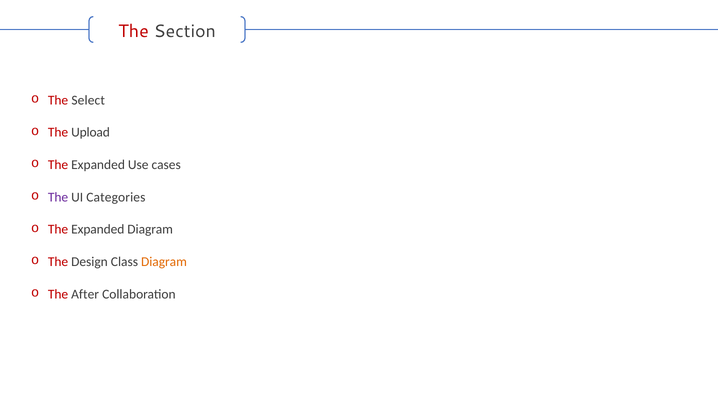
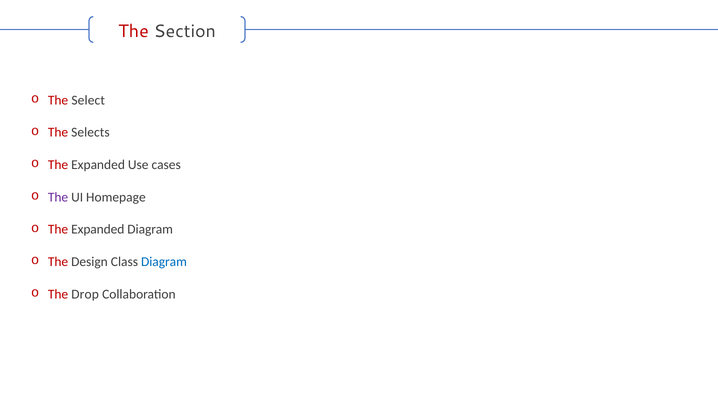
Upload: Upload -> Selects (90, 132)
Categories: Categories -> Homepage (116, 197)
Diagram colour: orange -> blue (164, 262)
After: After -> Drop (85, 294)
